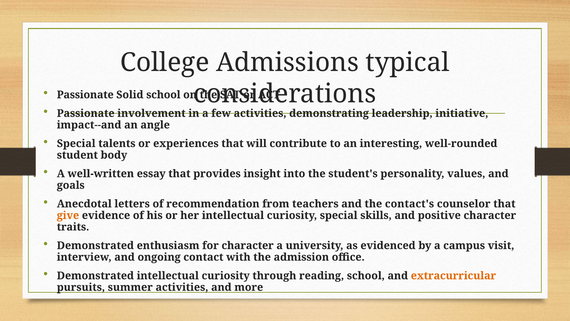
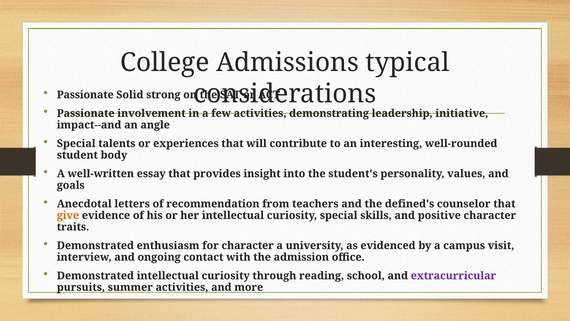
Solid school: school -> strong (163, 95)
contact's: contact's -> defined's (410, 204)
extracurricular colour: orange -> purple (453, 275)
